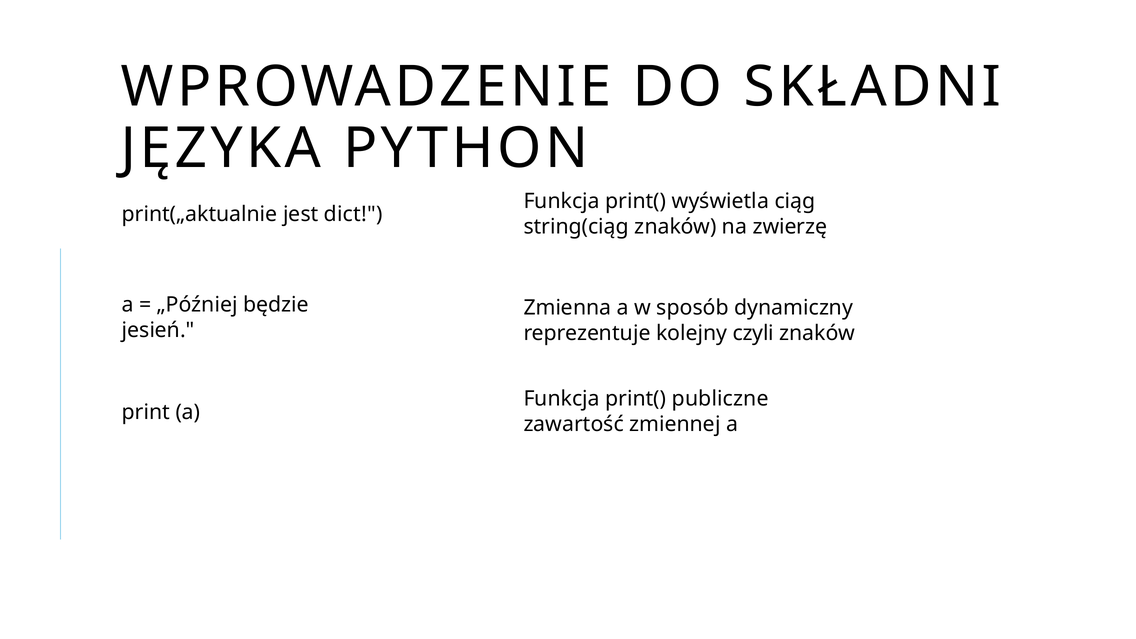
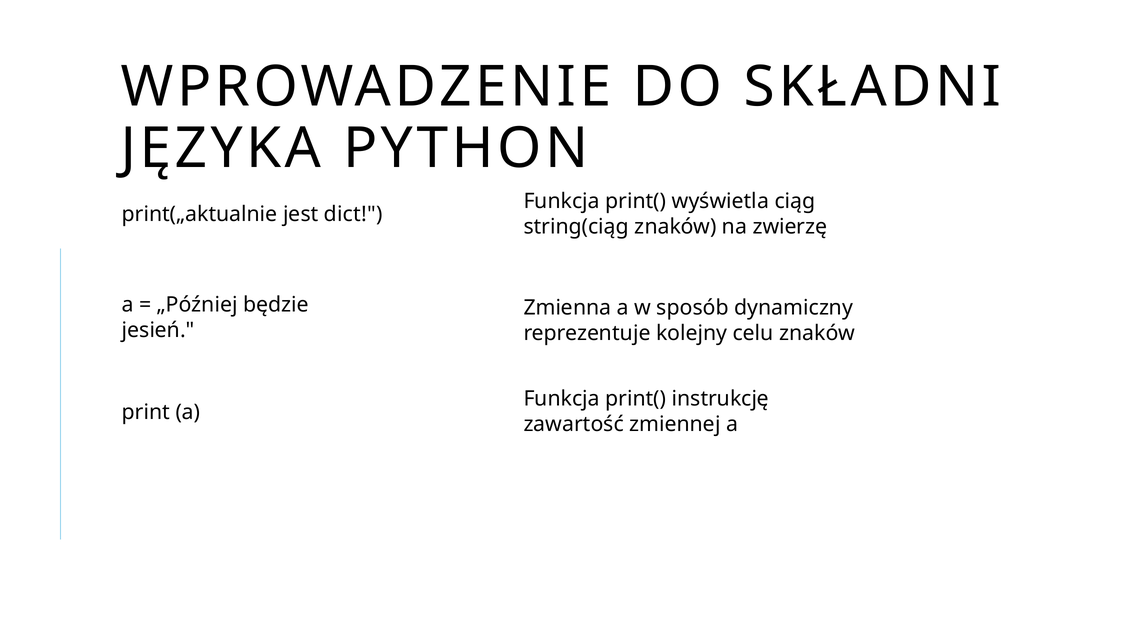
czyli: czyli -> celu (753, 333)
publiczne: publiczne -> instrukcję (720, 399)
